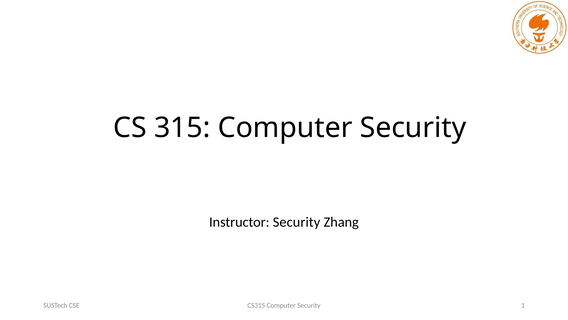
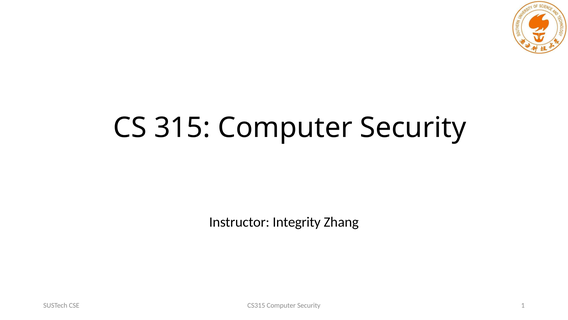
Instructor Security: Security -> Integrity (297, 222)
